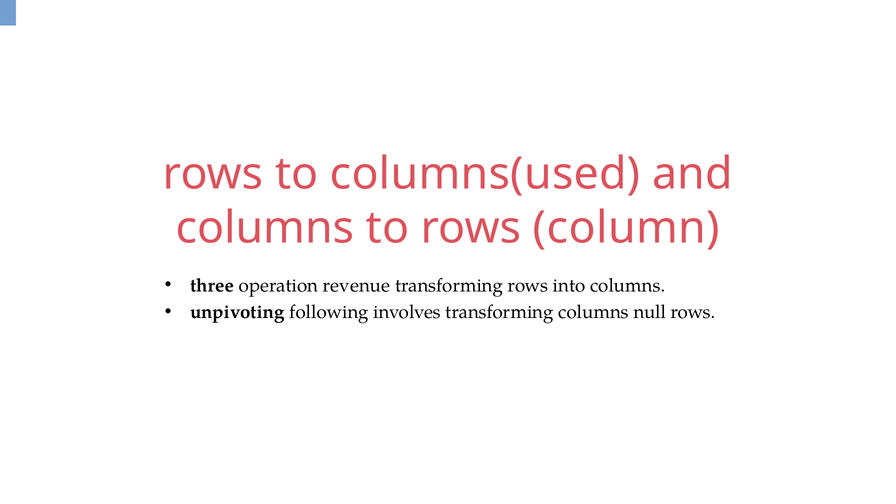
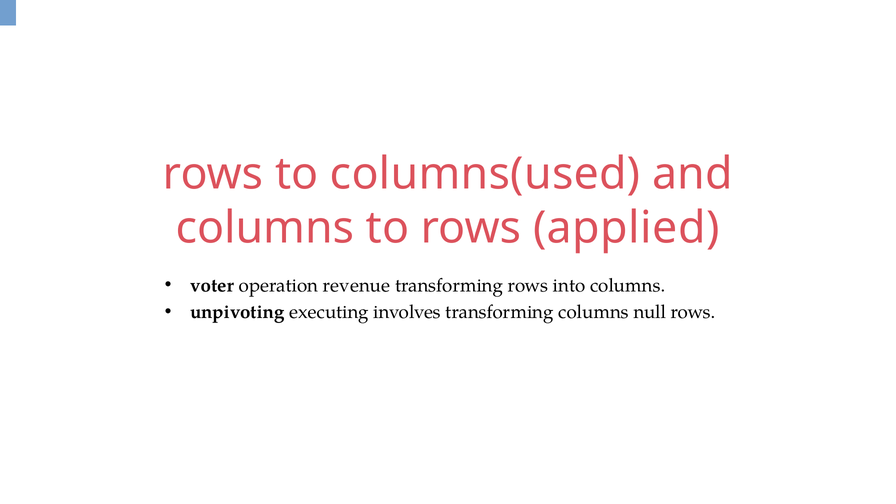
column: column -> applied (626, 228)
three: three -> voter (212, 285)
following: following -> executing (329, 312)
